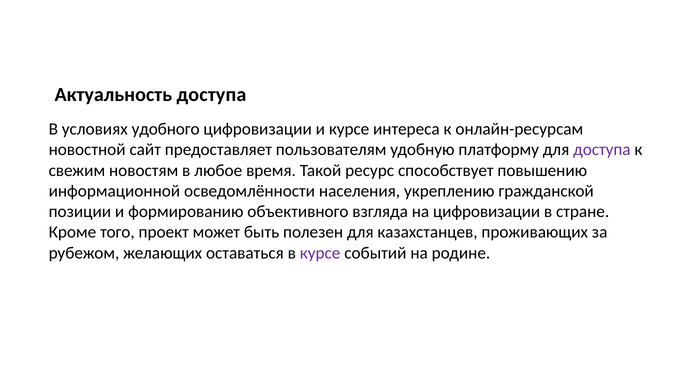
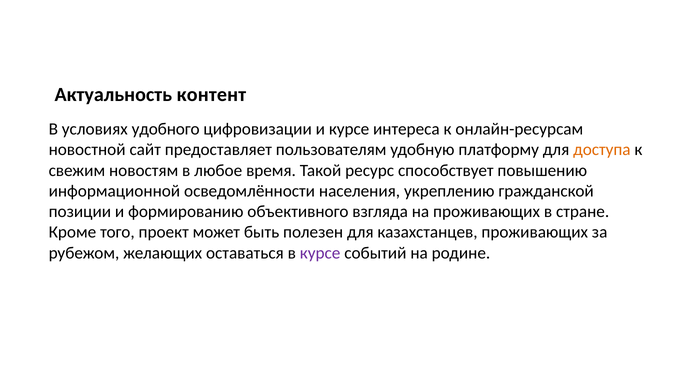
Актуальность доступа: доступа -> контент (211, 95)
доступа colour: purple -> orange (602, 150)
на цифровизации: цифровизации -> проживающих (487, 212)
